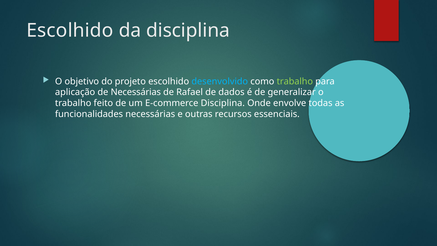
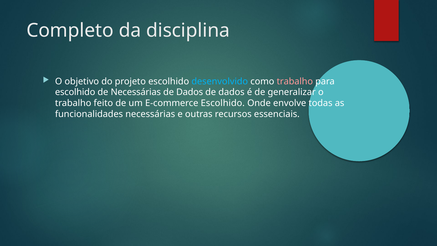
Escolhido: Escolhido -> Completo (70, 31)
trabalho colour: light green -> pink (295, 81)
aplicação: aplicação -> escolhido (75, 92)
Rafael: Rafael -> Dados (190, 92)
E-commerce Disciplina: Disciplina -> Escolhido (223, 103)
